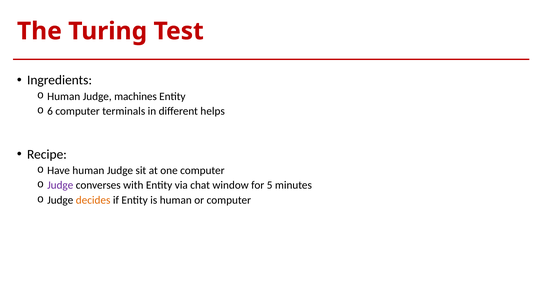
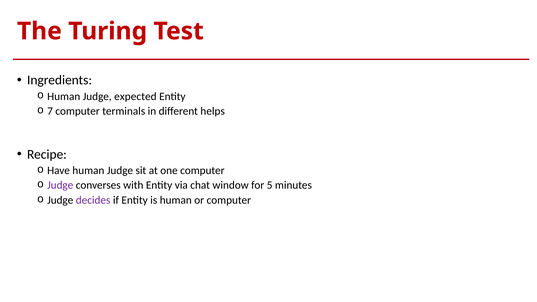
machines: machines -> expected (135, 96)
6: 6 -> 7 (50, 111)
decides colour: orange -> purple (93, 200)
